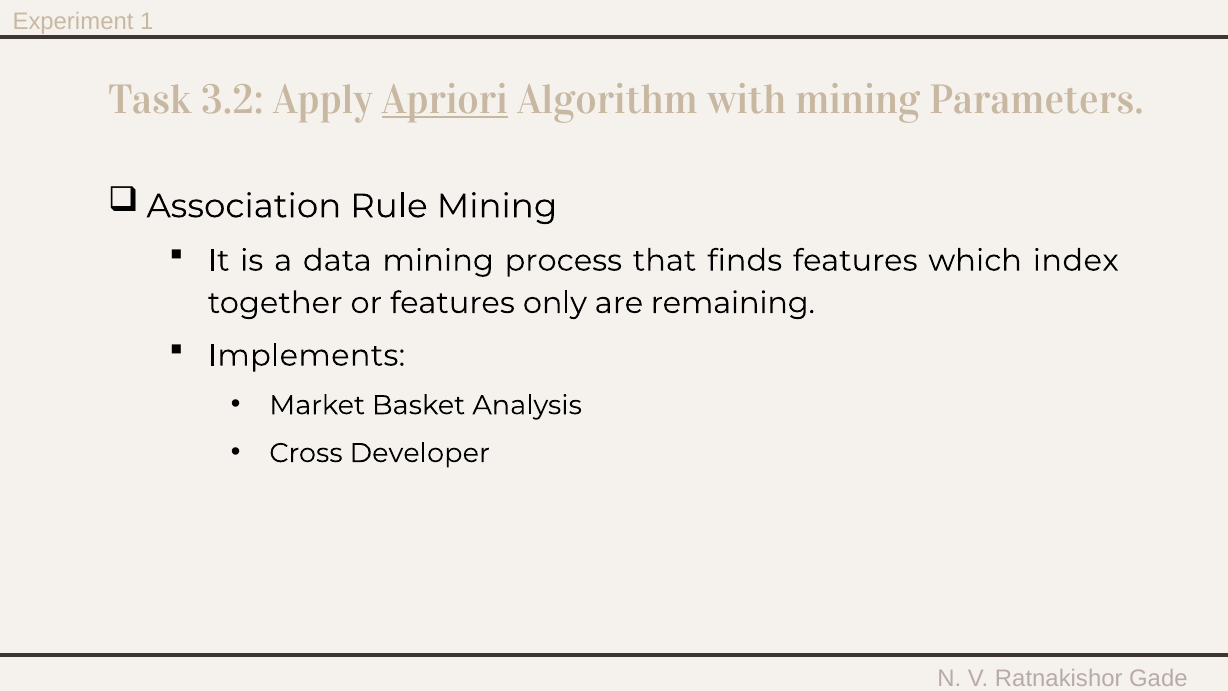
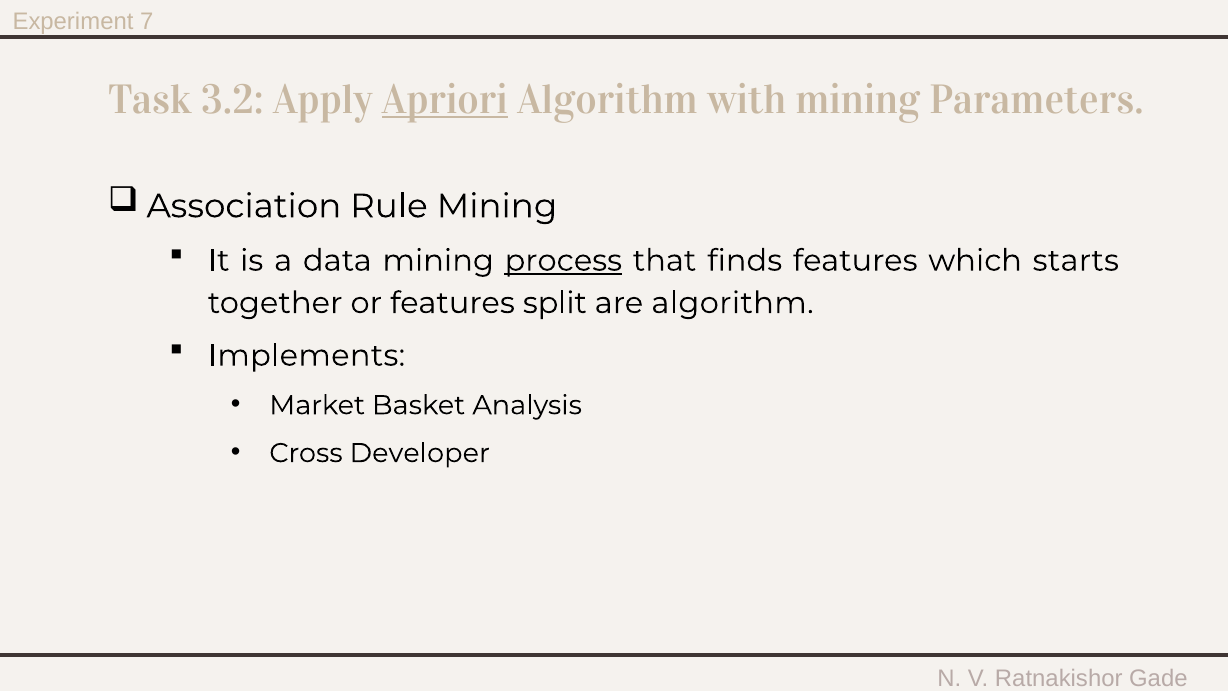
1: 1 -> 7 (147, 22)
process underline: none -> present (563, 261)
index: index -> starts (1076, 261)
only: only -> split (555, 303)
are remaining: remaining -> algorithm (732, 303)
